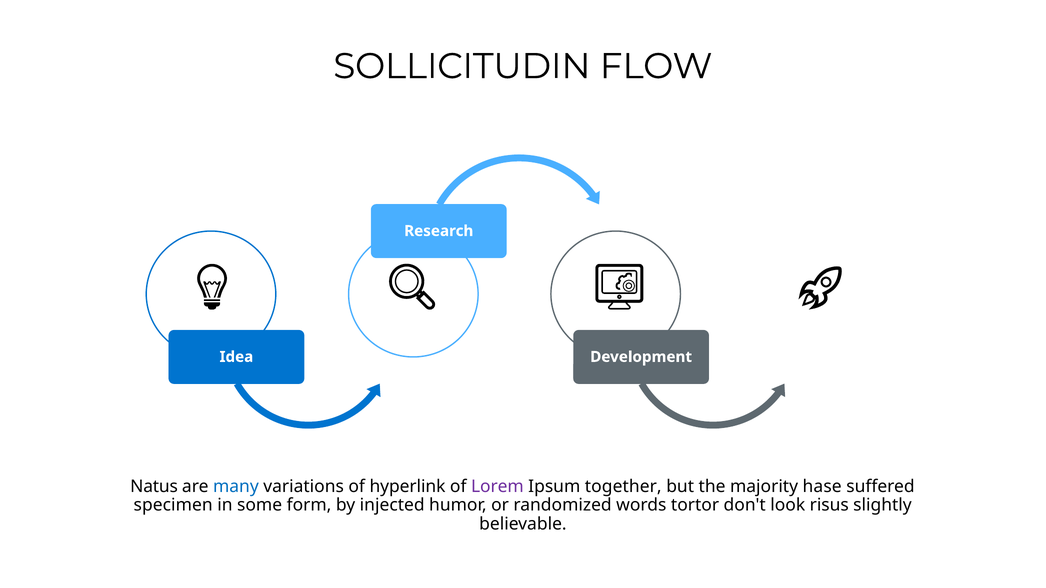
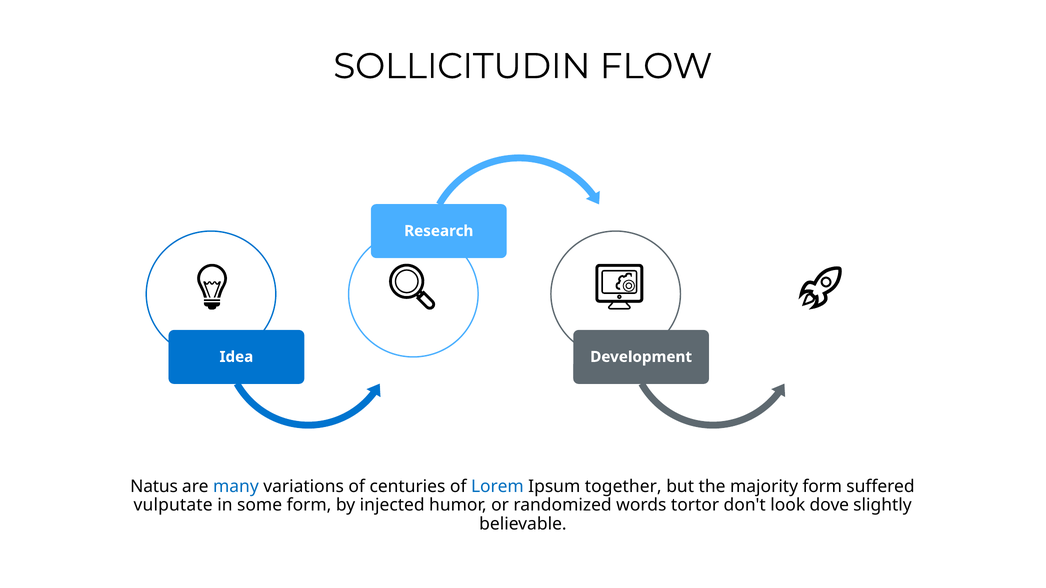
hyperlink: hyperlink -> centuries (407, 487)
Lorem colour: purple -> blue (497, 487)
majority hase: hase -> form (822, 487)
specimen: specimen -> vulputate (173, 505)
risus: risus -> dove (829, 505)
